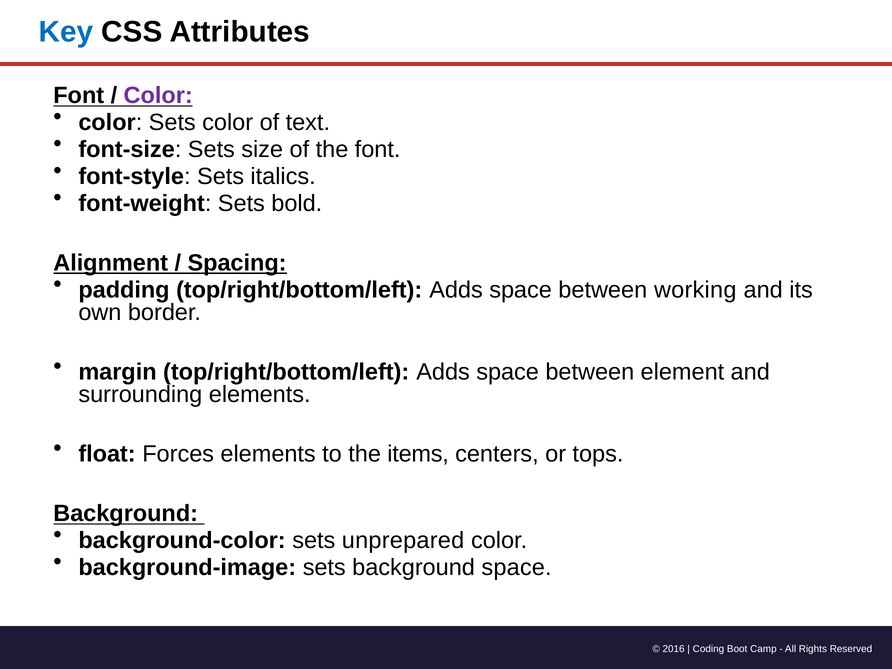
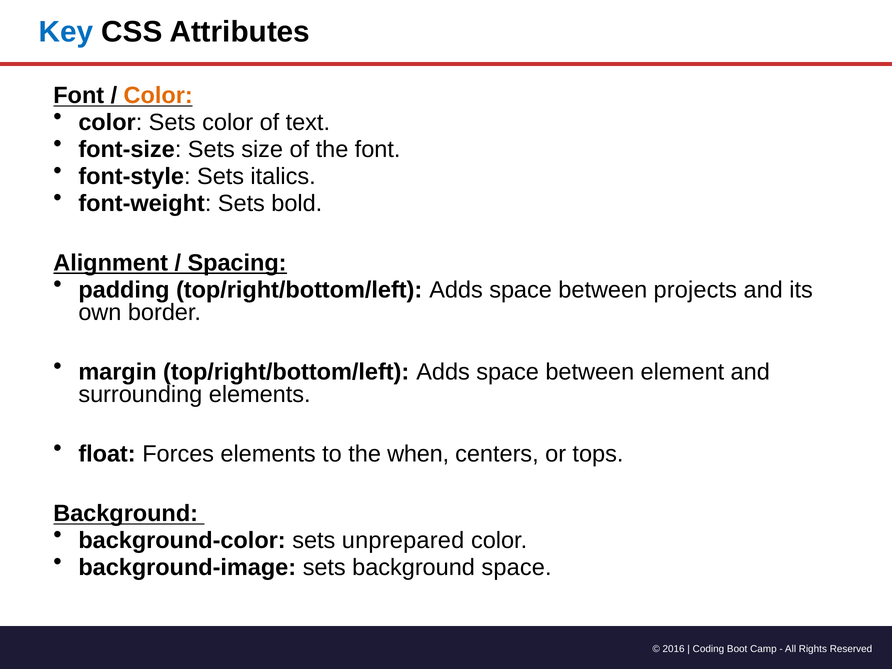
Color colour: purple -> orange (158, 96)
working: working -> projects (695, 290)
items: items -> when (418, 454)
